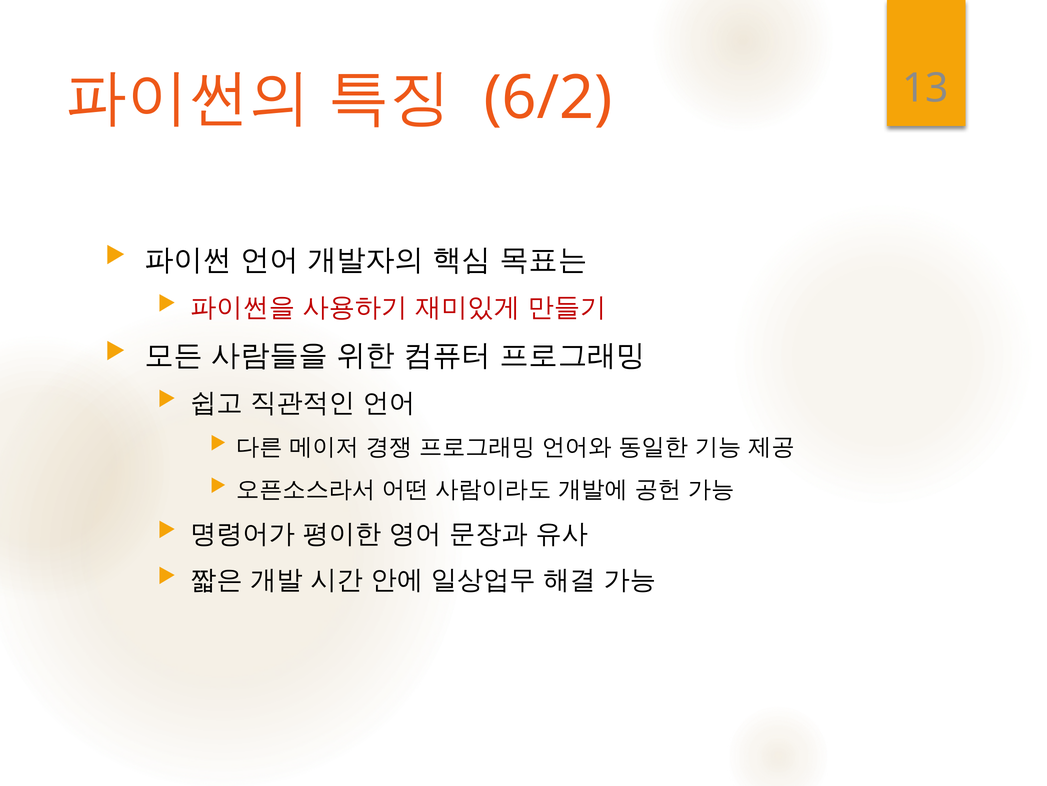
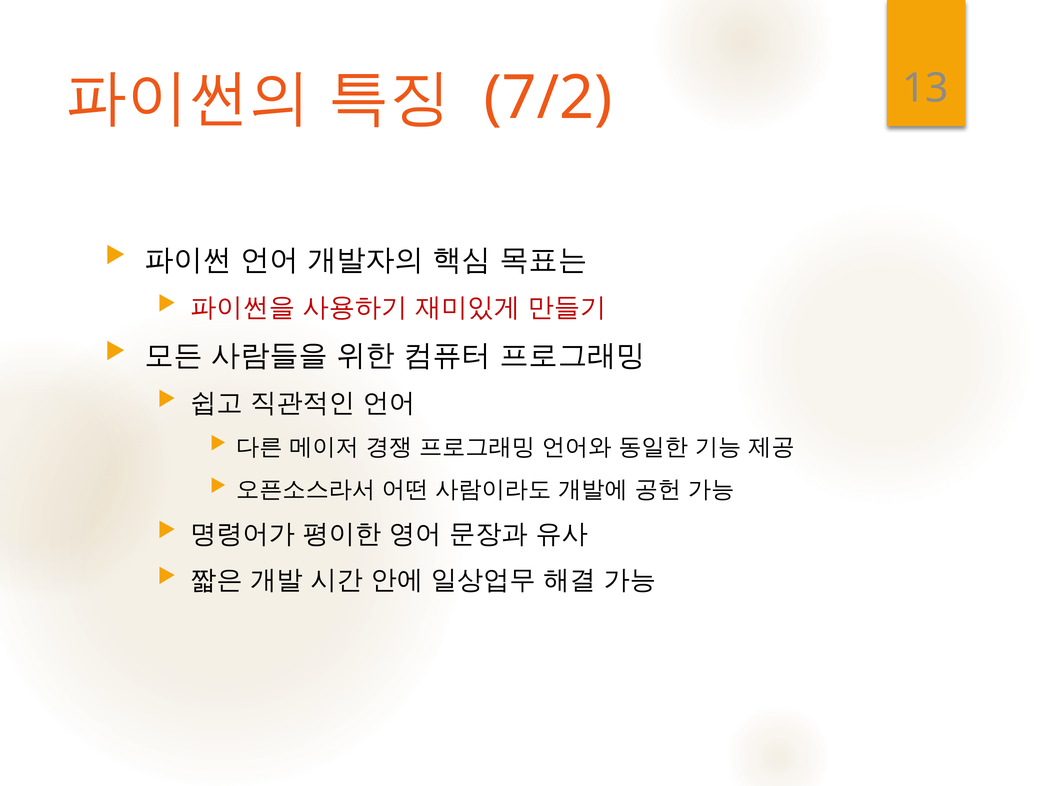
6/2: 6/2 -> 7/2 (548, 98)
